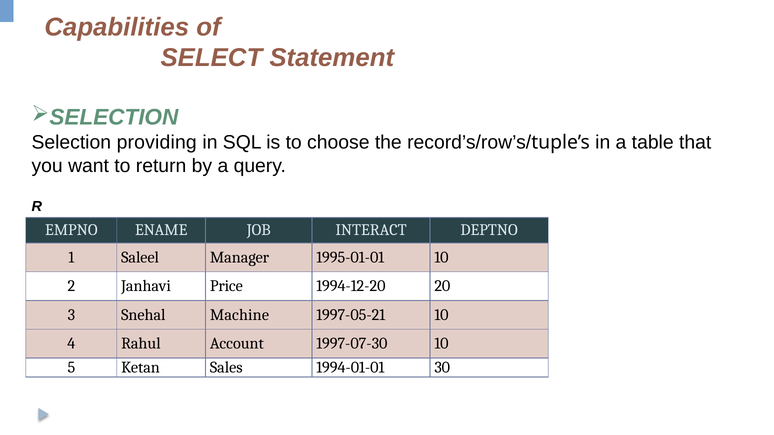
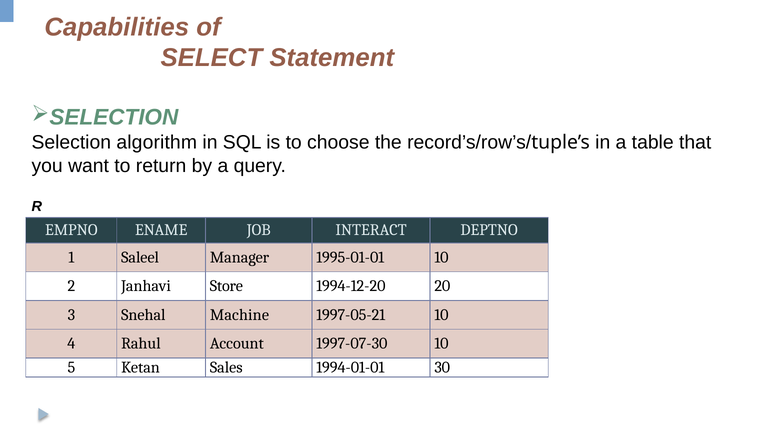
providing: providing -> algorithm (157, 143)
Price: Price -> Store (226, 286)
